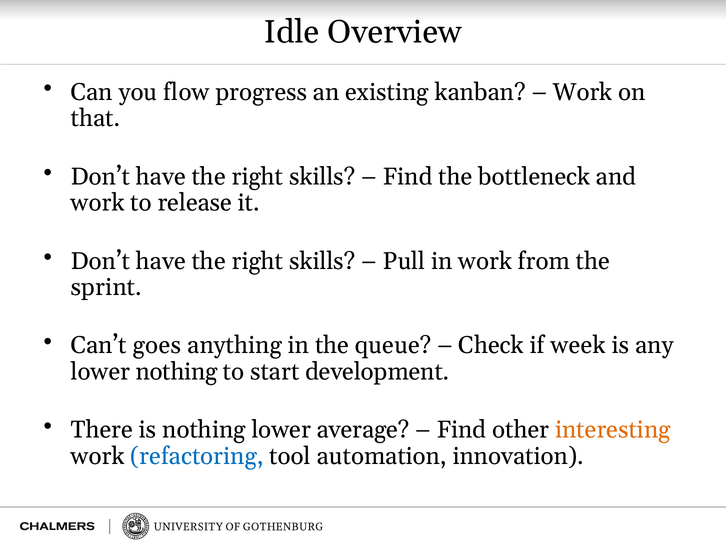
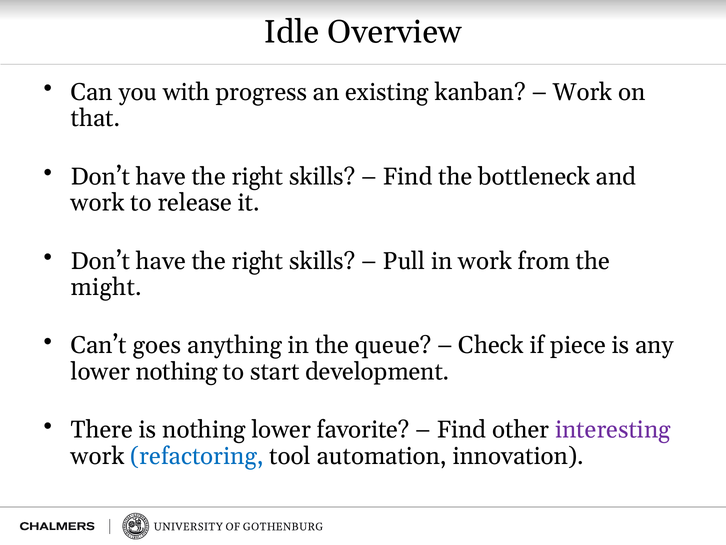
flow: flow -> with (187, 92)
sprint: sprint -> might (106, 287)
week: week -> piece (578, 345)
average: average -> favorite (363, 430)
interesting colour: orange -> purple (613, 430)
